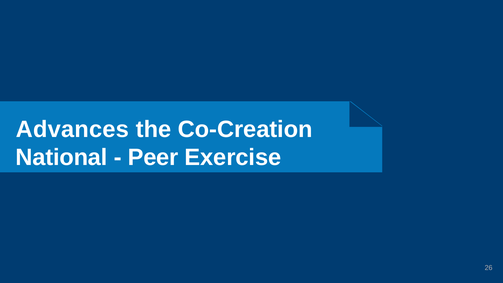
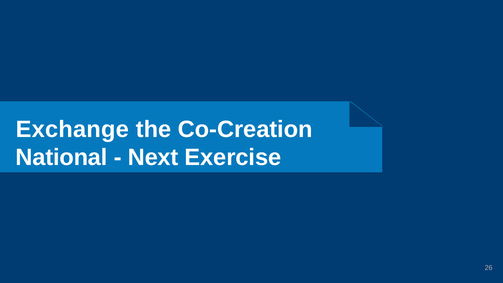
Advances: Advances -> Exchange (72, 129)
Peer: Peer -> Next (153, 158)
